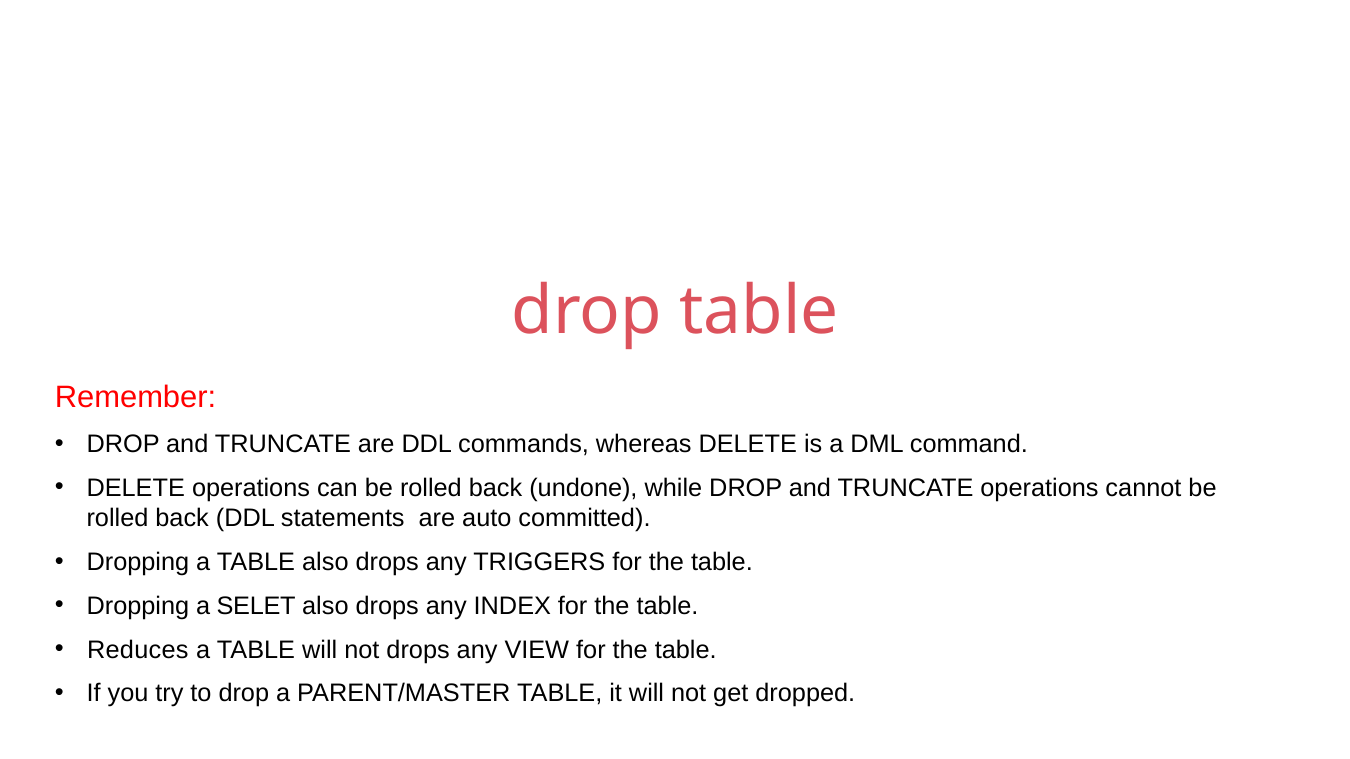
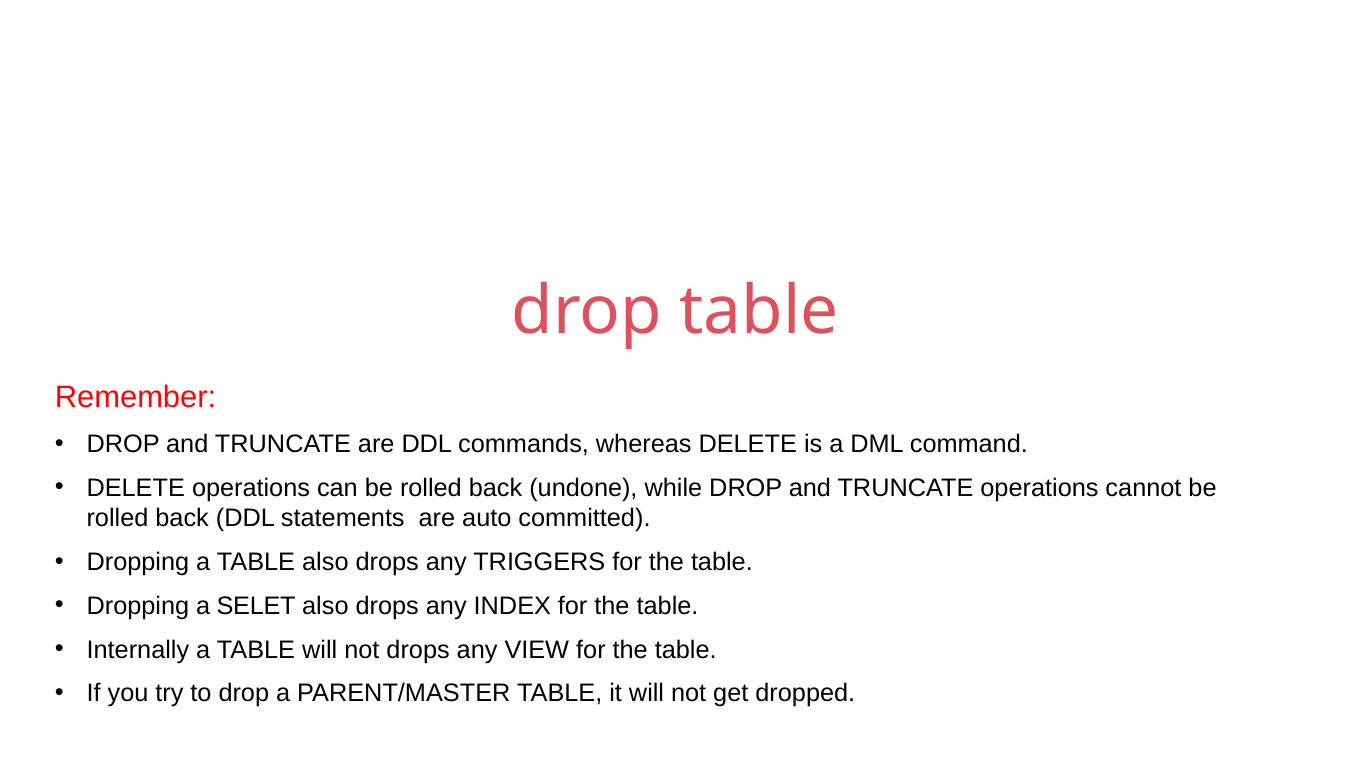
Reduces: Reduces -> Internally (138, 650)
